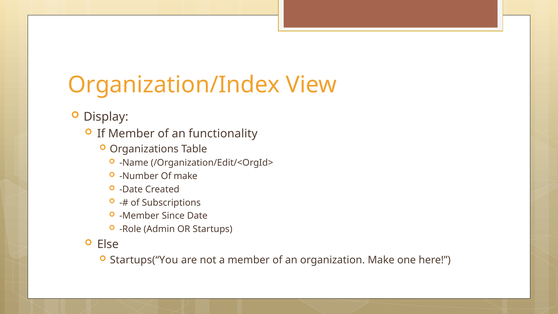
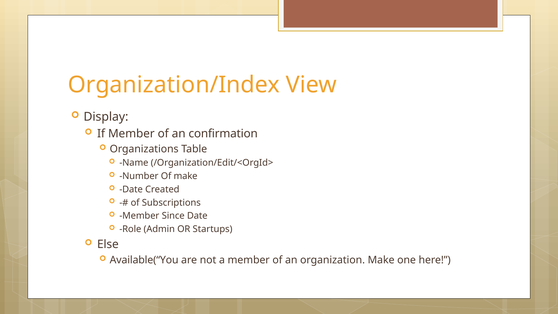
functionality: functionality -> confirmation (223, 133)
Startups(“You: Startups(“You -> Available(“You (144, 260)
